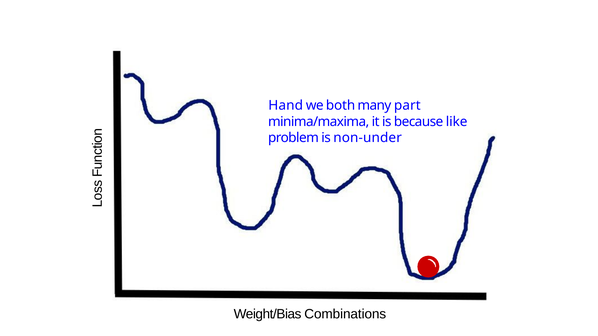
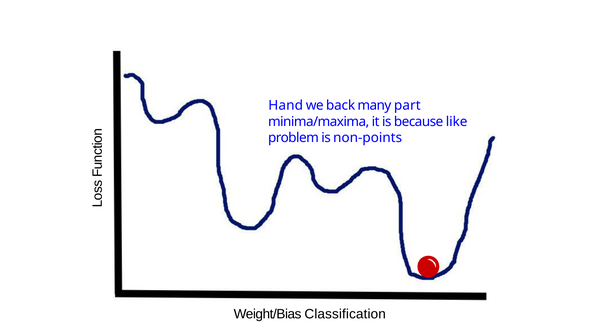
both: both -> back (341, 106)
non-under: non-under -> non-points (368, 138)
Combinations: Combinations -> Classification (345, 314)
